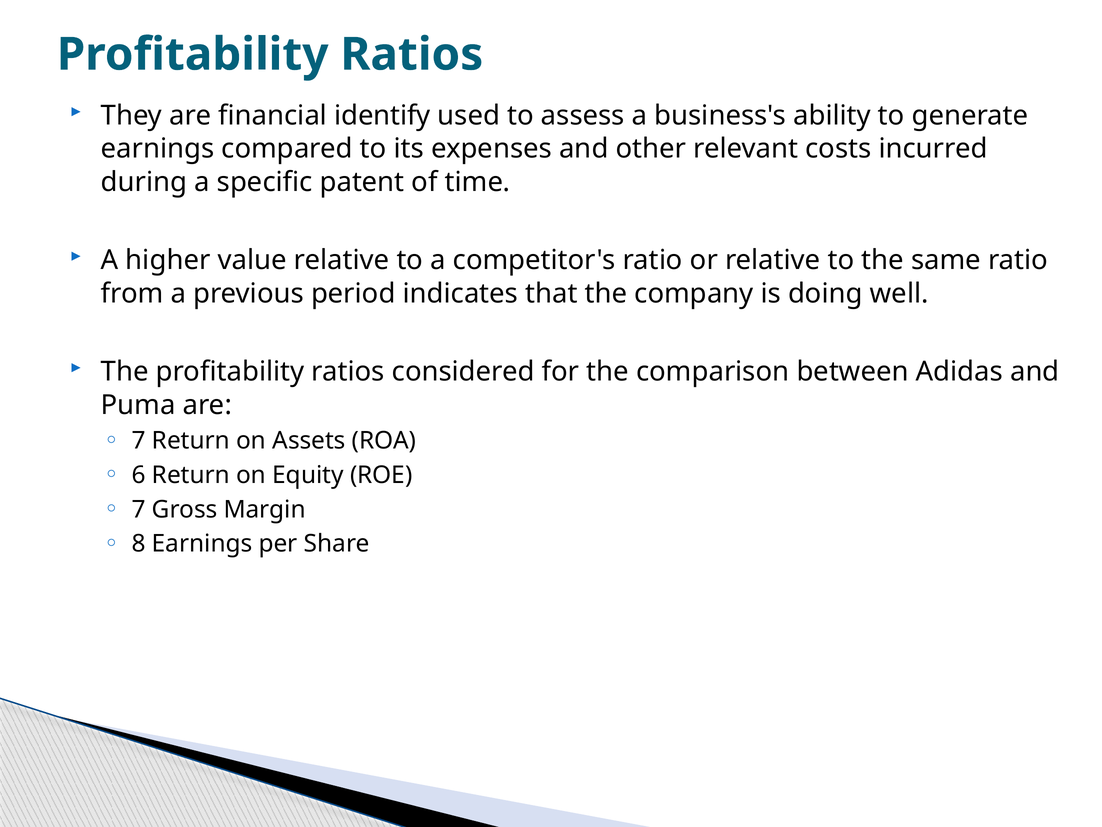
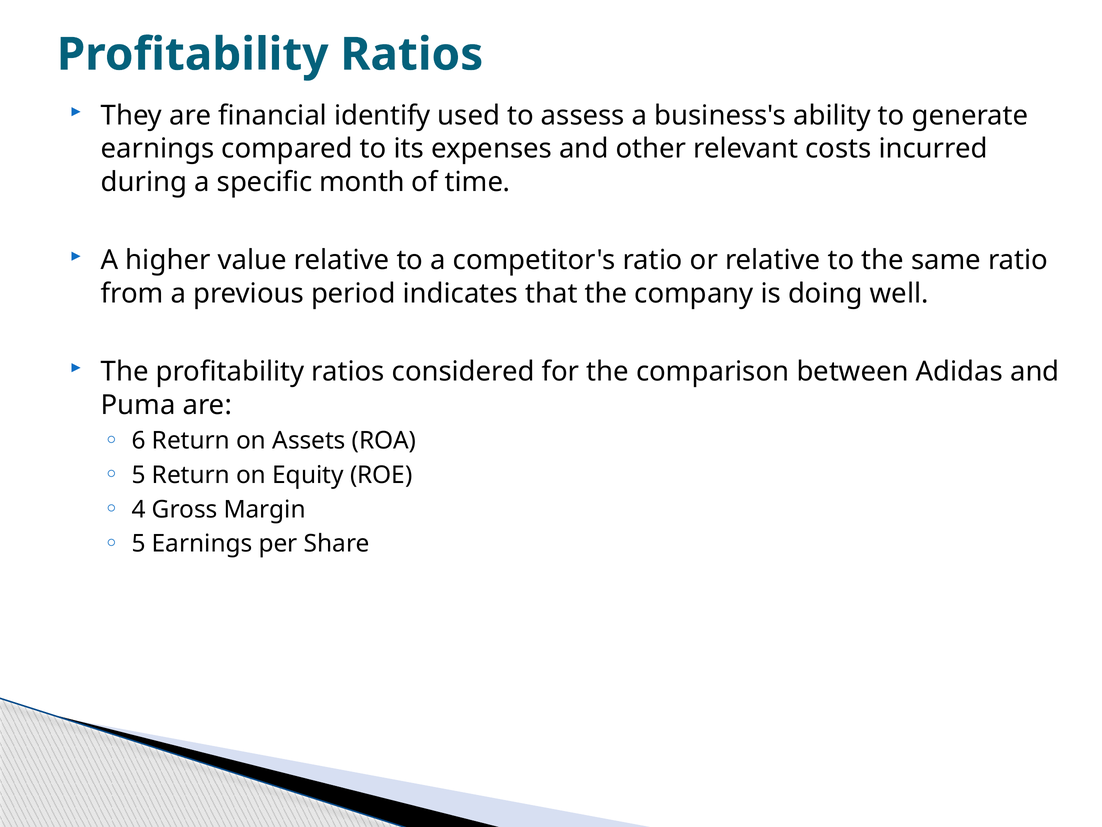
patent: patent -> month (362, 182)
7: 7 -> 6 (139, 441)
6: 6 -> 5 (139, 475)
7: 7 -> 4 (139, 509)
8: 8 -> 5 (139, 544)
